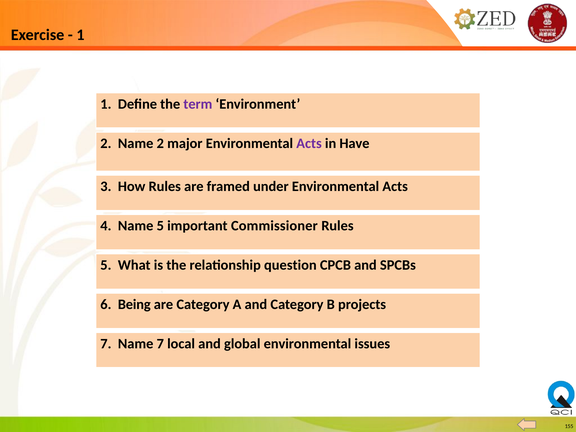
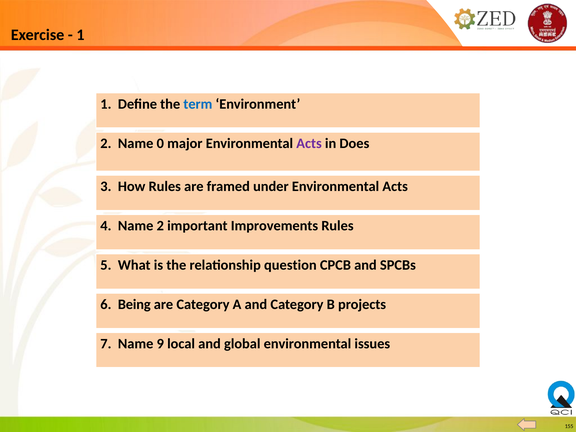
term colour: purple -> blue (198, 104)
Name 2: 2 -> 0 (160, 143)
Have: Have -> Does (354, 143)
Name 5: 5 -> 2 (160, 226)
Commissioner: Commissioner -> Improvements (274, 226)
Name 7: 7 -> 9 (160, 344)
